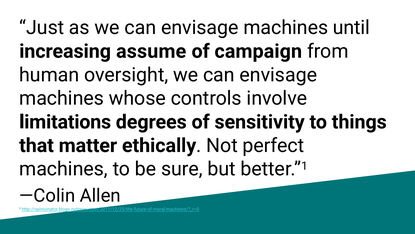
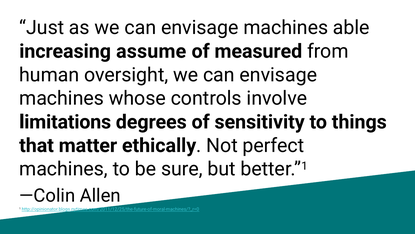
until: until -> able (351, 28)
campaign: campaign -> measured (258, 51)
